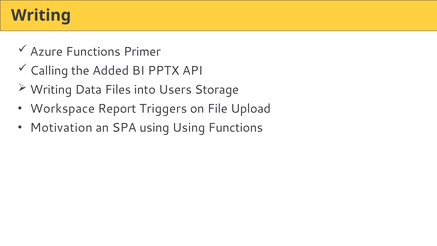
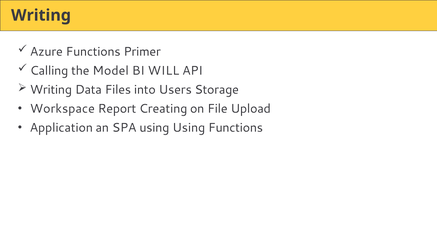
Added: Added -> Model (111, 71)
PPTX: PPTX -> WILL (163, 71)
Triggers: Triggers -> Creating (163, 109)
Motivation: Motivation -> Application (61, 128)
